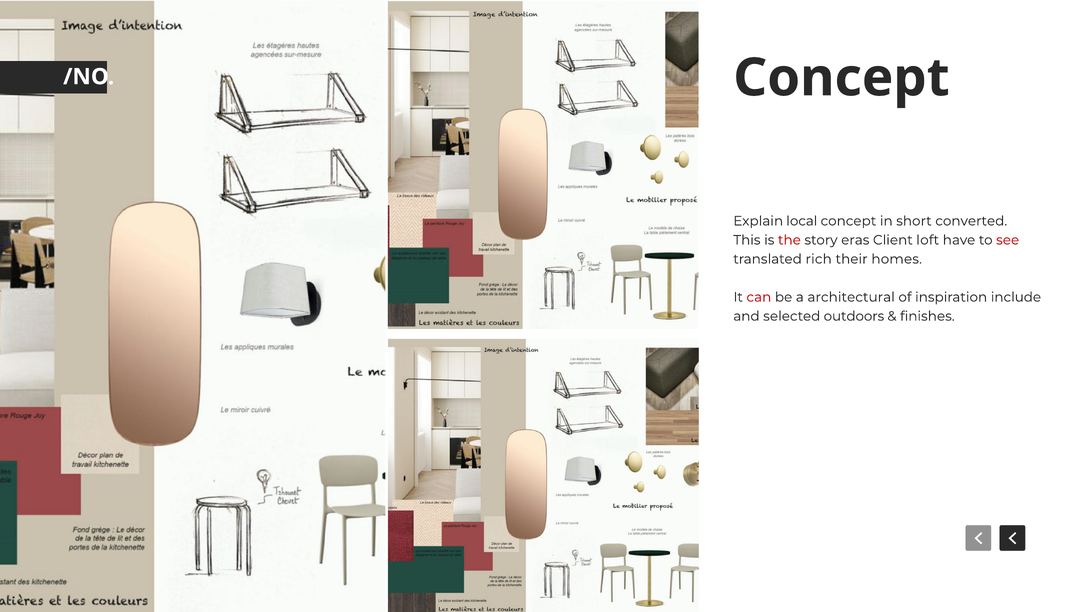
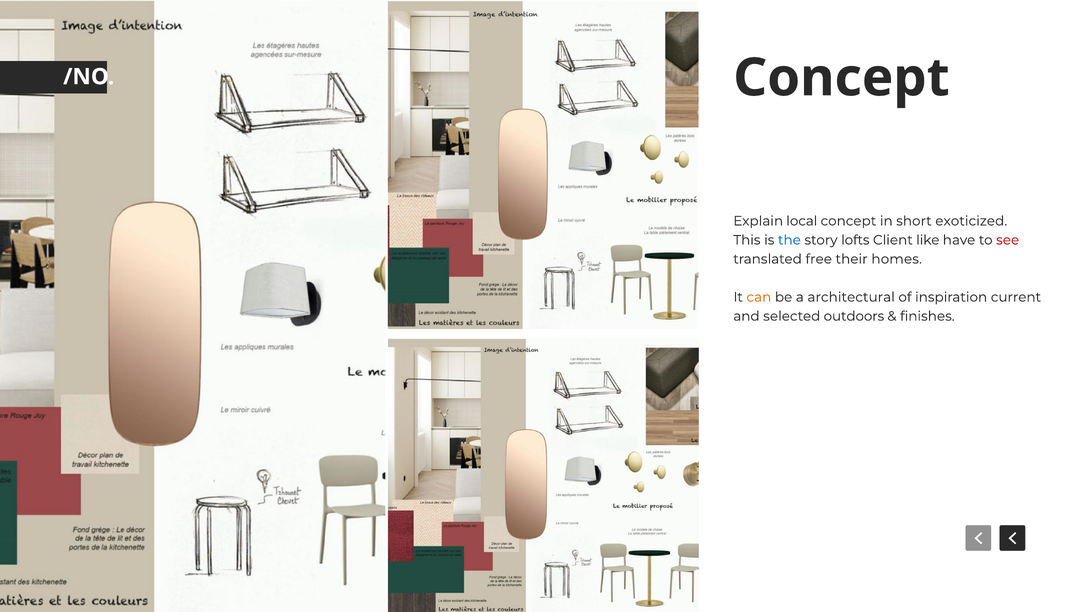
converted: converted -> exoticized (971, 221)
the colour: red -> blue (789, 240)
eras: eras -> lofts (855, 240)
loft: loft -> like (928, 240)
rich: rich -> free (819, 259)
can colour: red -> orange (759, 297)
include: include -> current (1016, 297)
